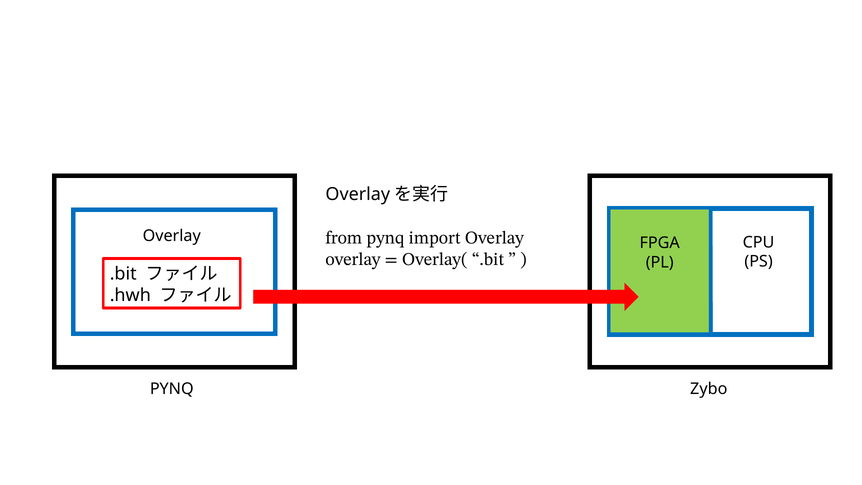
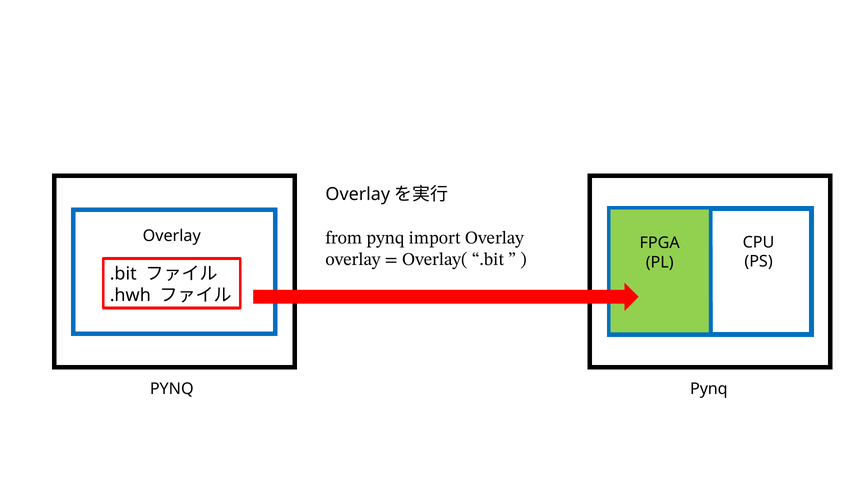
PYNQ Zybo: Zybo -> Pynq (709, 389)
